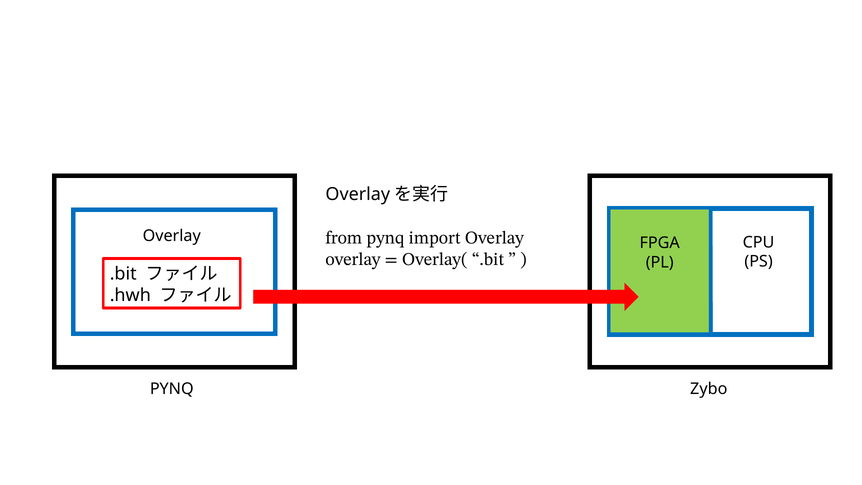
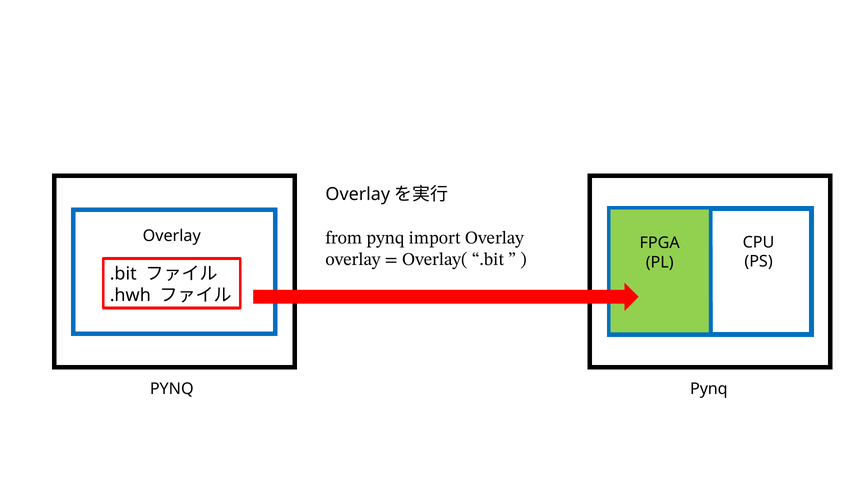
PYNQ Zybo: Zybo -> Pynq (709, 389)
